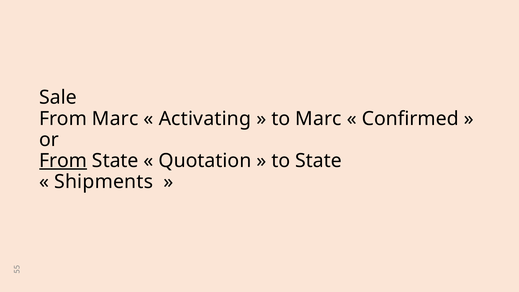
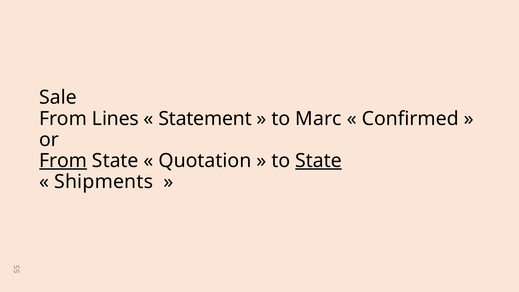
From Marc: Marc -> Lines (115, 119)
Activating: Activating -> Statement (205, 119)
State underline: none -> present (319, 161)
